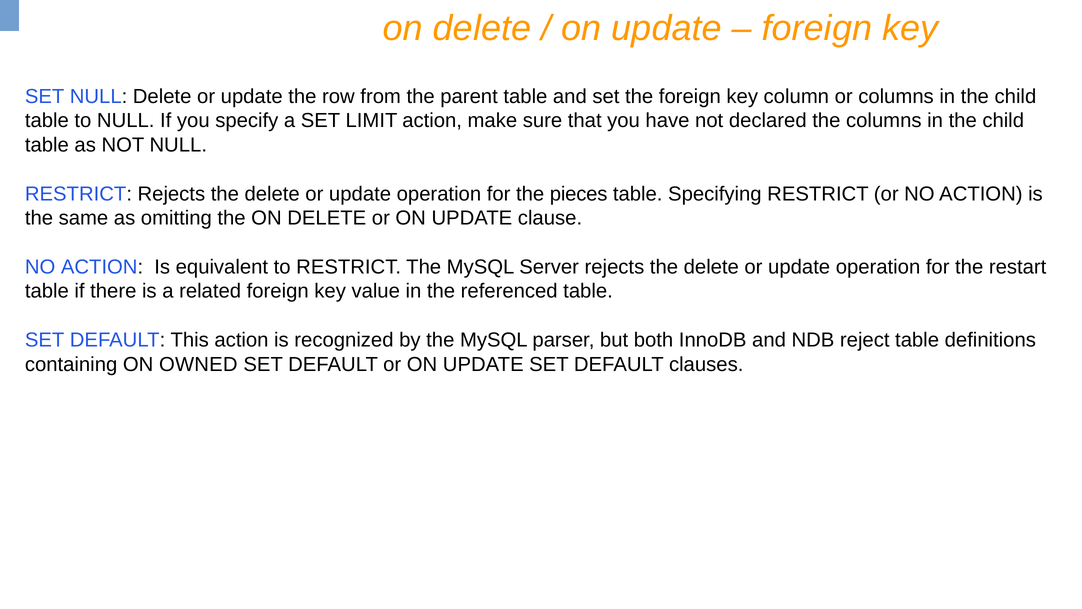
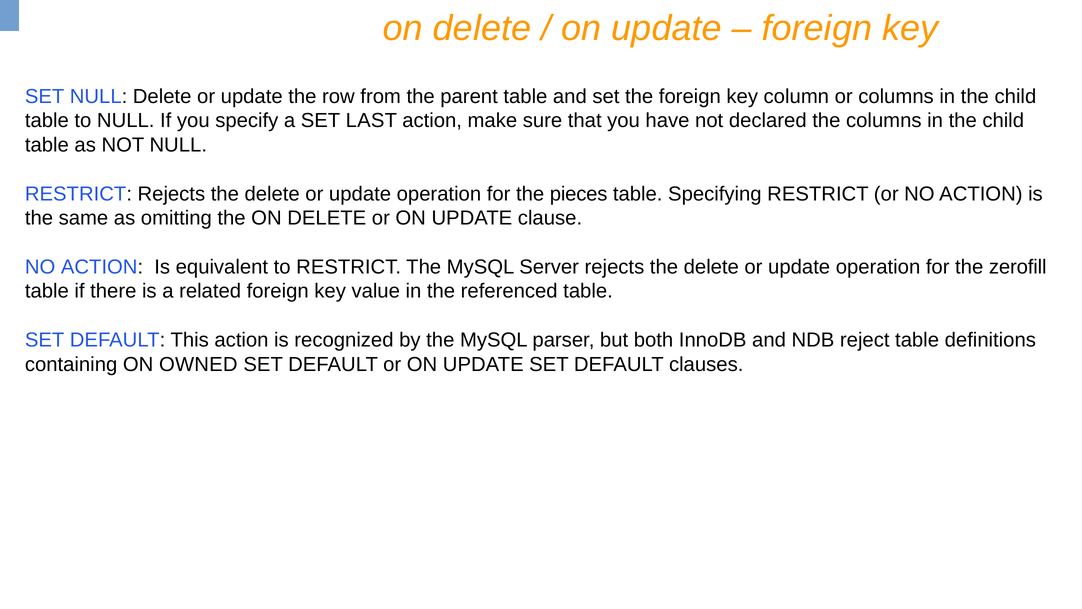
LIMIT: LIMIT -> LAST (371, 121)
restart: restart -> zerofill (1018, 267)
